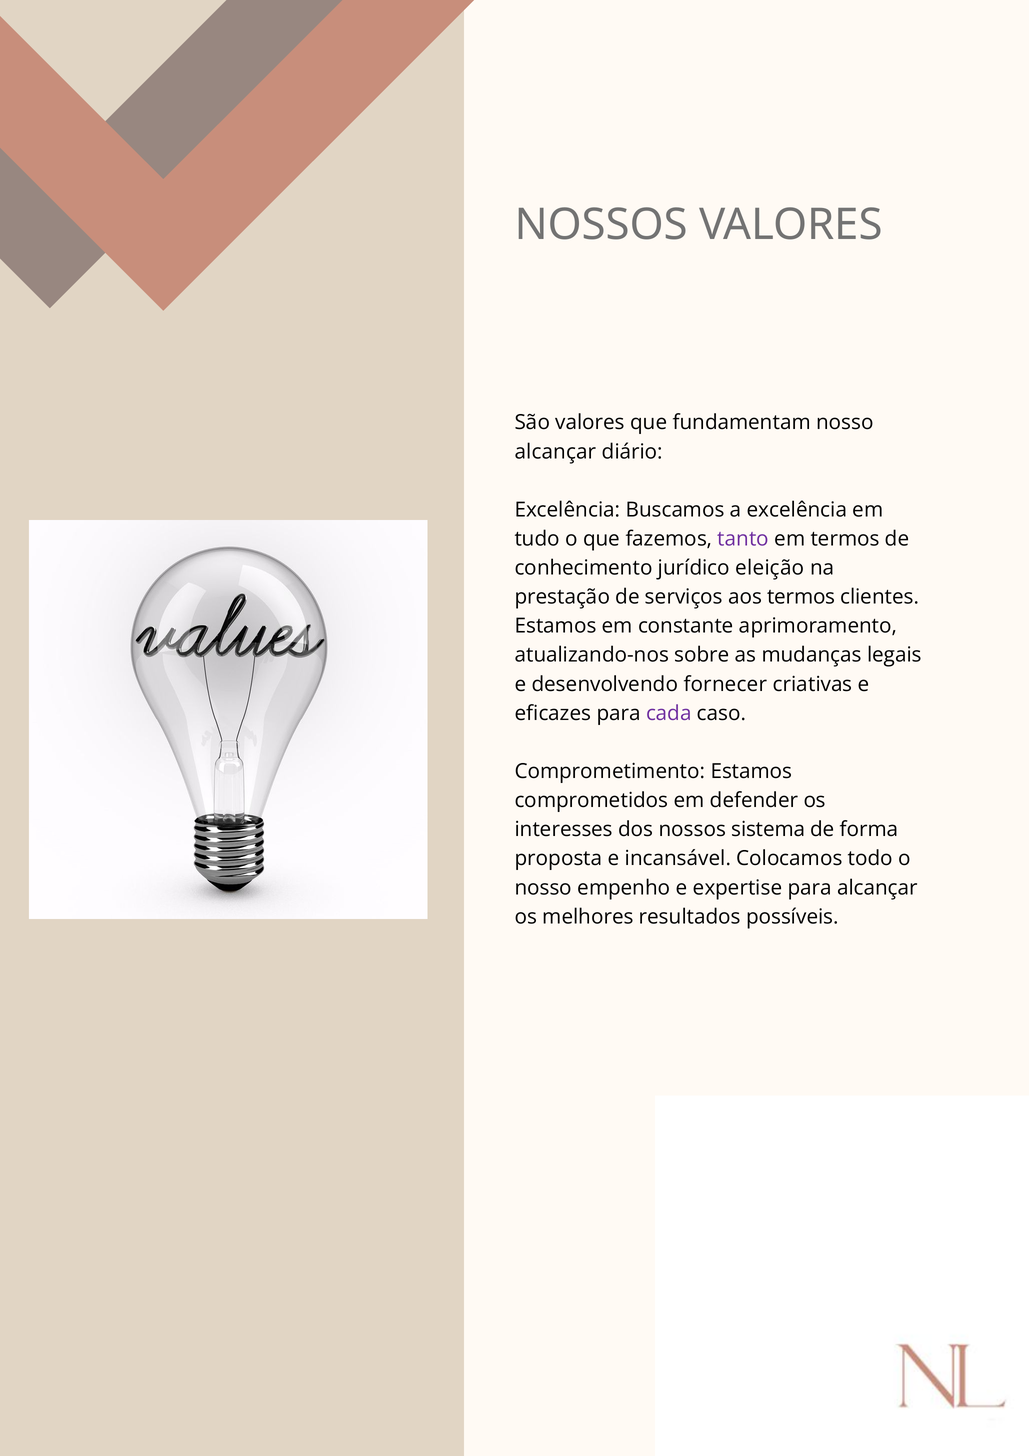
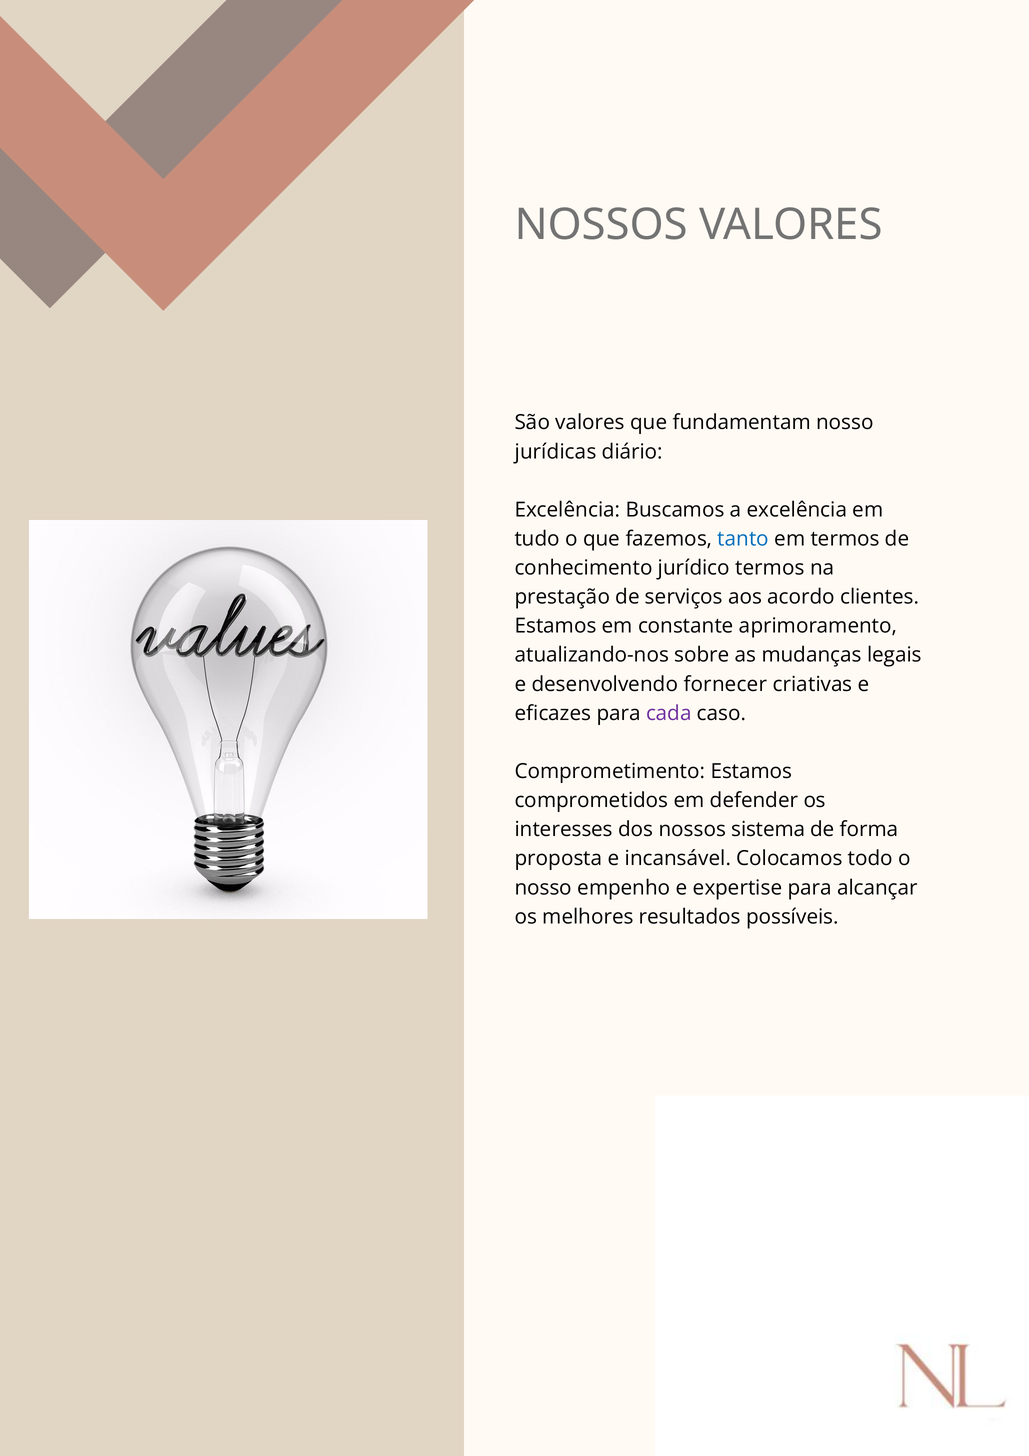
alcançar: alcançar -> jurídicas (556, 452)
tanto colour: purple -> blue (743, 539)
jurídico eleição: eleição -> termos (770, 568)
aos termos: termos -> acordo (801, 597)
